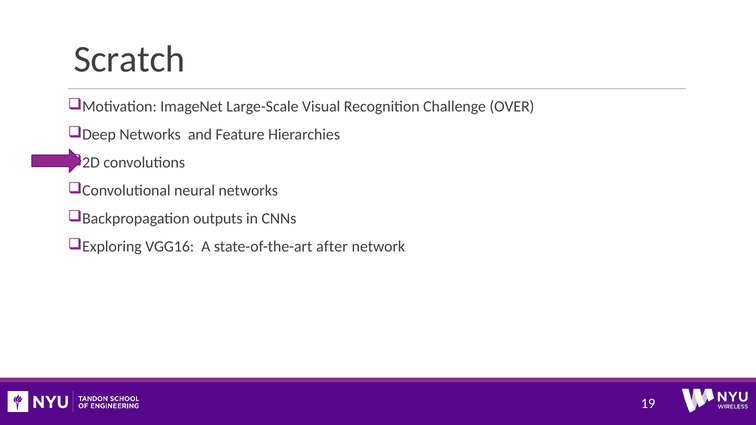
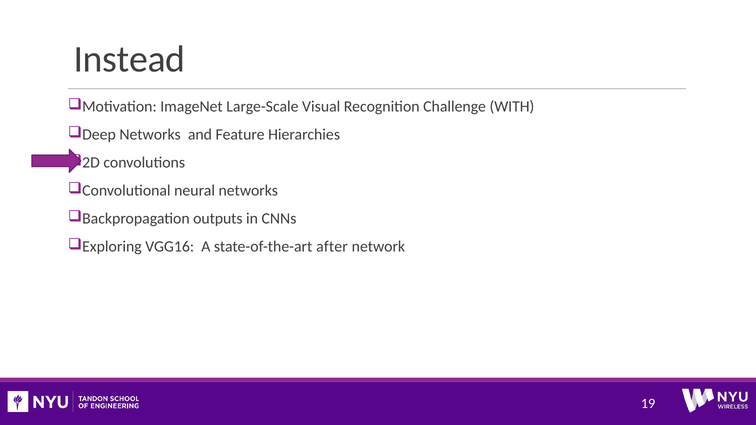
Scratch: Scratch -> Instead (129, 59)
OVER: OVER -> WITH (512, 107)
